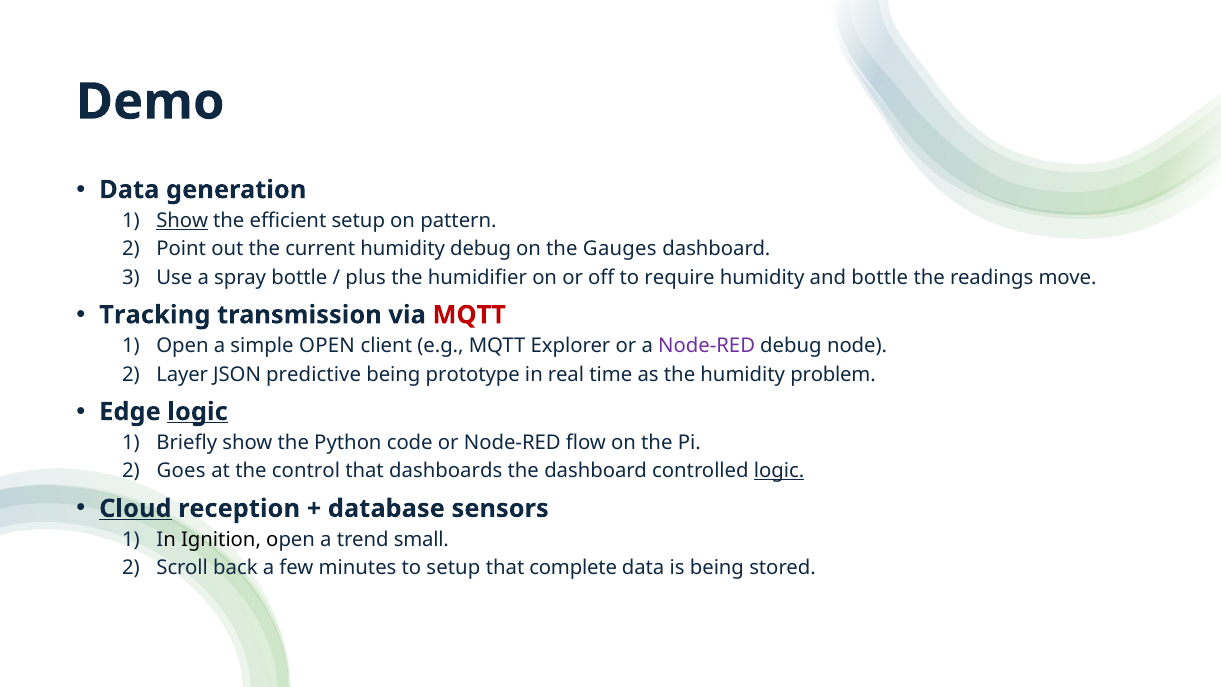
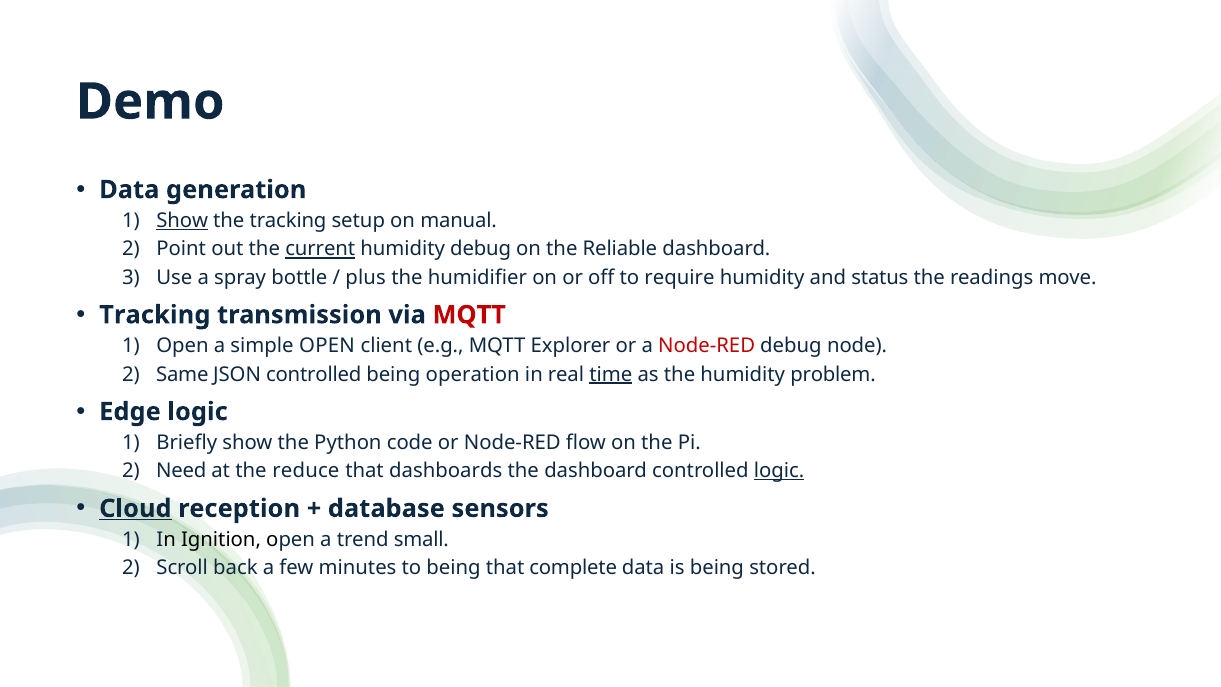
the efficient: efficient -> tracking (288, 221)
pattern: pattern -> manual (459, 221)
current underline: none -> present (320, 249)
Gauges: Gauges -> Reliable (620, 249)
and bottle: bottle -> status (880, 277)
Node‑RED colour: purple -> red (707, 346)
Layer: Layer -> Same (182, 374)
JSON predictive: predictive -> controlled (314, 374)
prototype: prototype -> operation (473, 374)
time underline: none -> present (611, 374)
logic underline: present -> none (198, 412)
Goes: Goes -> Need (181, 471)
control: control -> reduce (306, 471)
to setup: setup -> being (453, 568)
